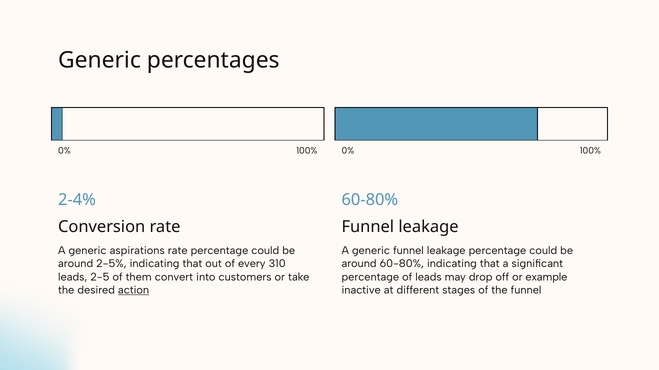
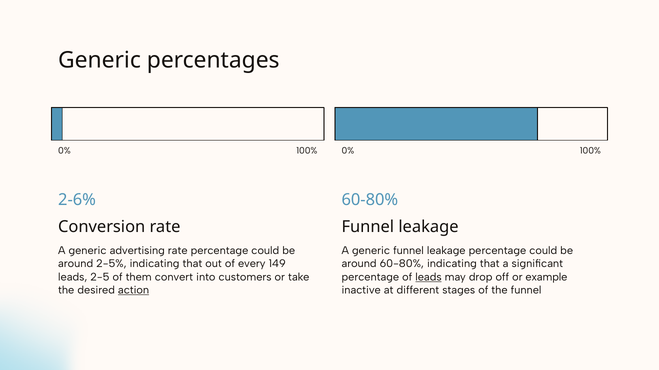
2-4%: 2-4% -> 2-6% (77, 200)
aspirations: aspirations -> advertising (137, 251)
310: 310 -> 149 (277, 264)
leads underline: none -> present (428, 278)
